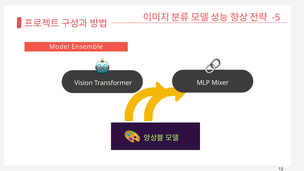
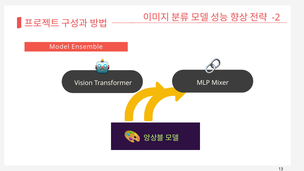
-5: -5 -> -2 (276, 18)
